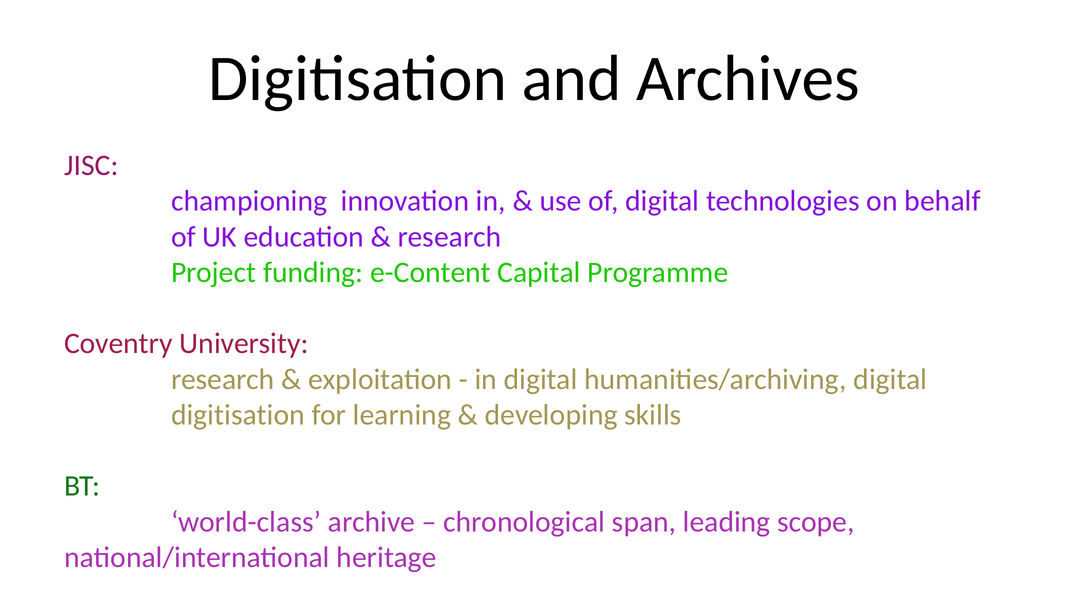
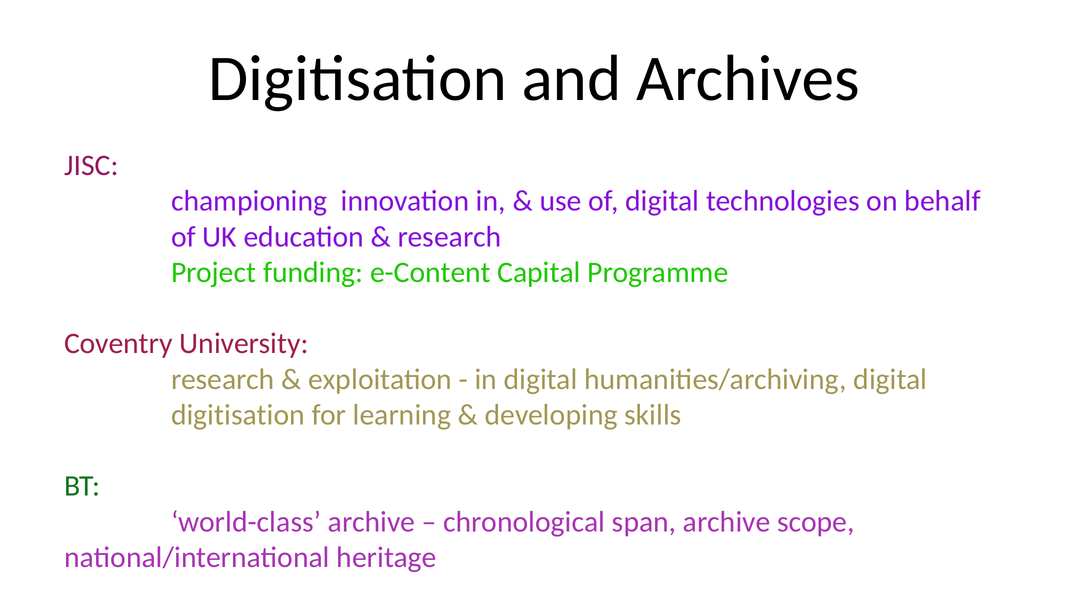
span leading: leading -> archive (727, 522)
